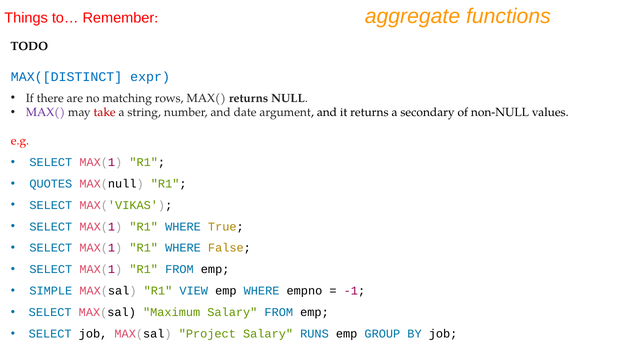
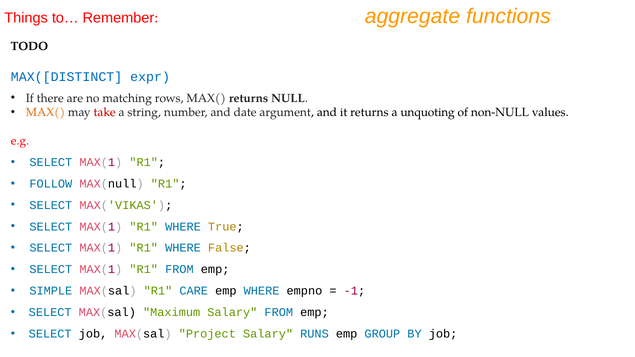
MAX( colour: purple -> orange (45, 112)
secondary: secondary -> unquoting (428, 112)
QUOTES: QUOTES -> FOLLOW (51, 184)
VIEW: VIEW -> CARE (194, 291)
